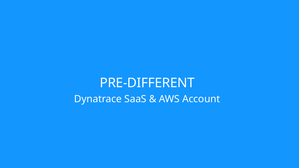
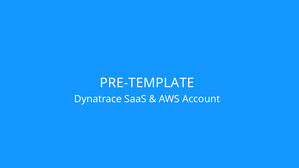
PRE-DIFFERENT: PRE-DIFFERENT -> PRE-TEMPLATE (147, 83)
